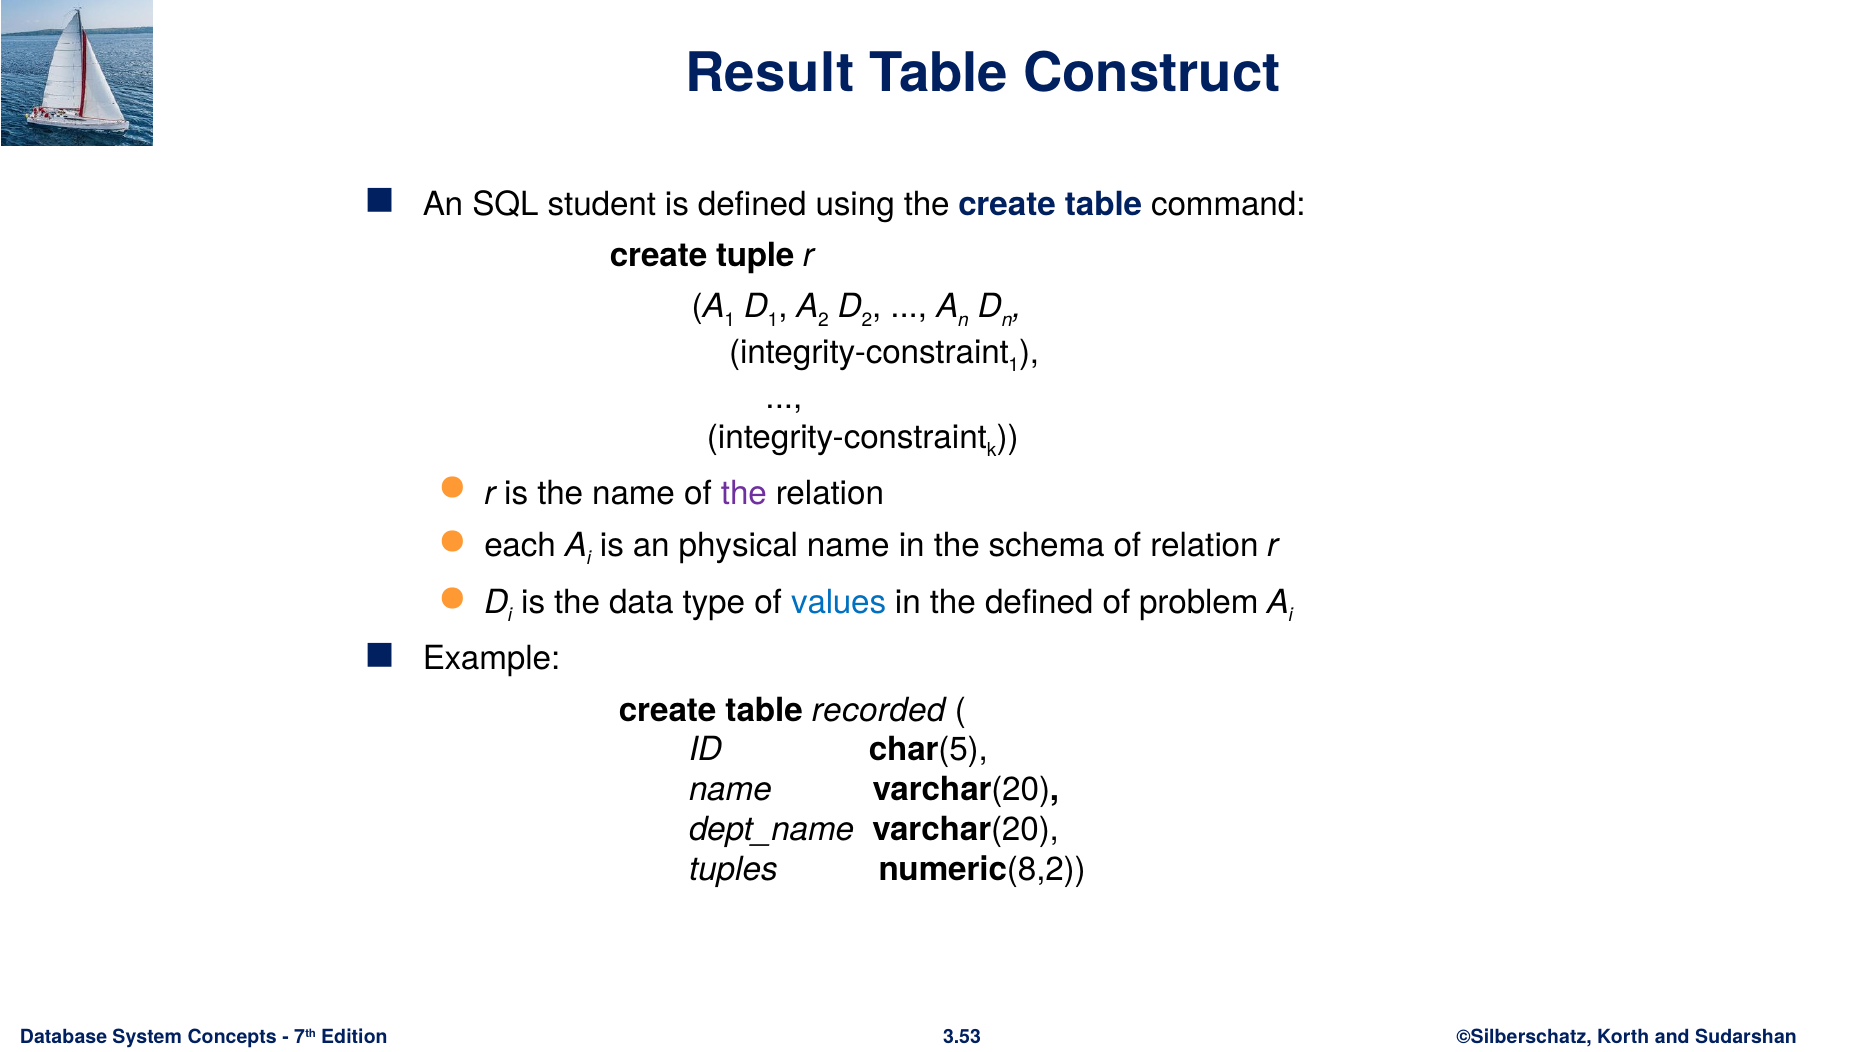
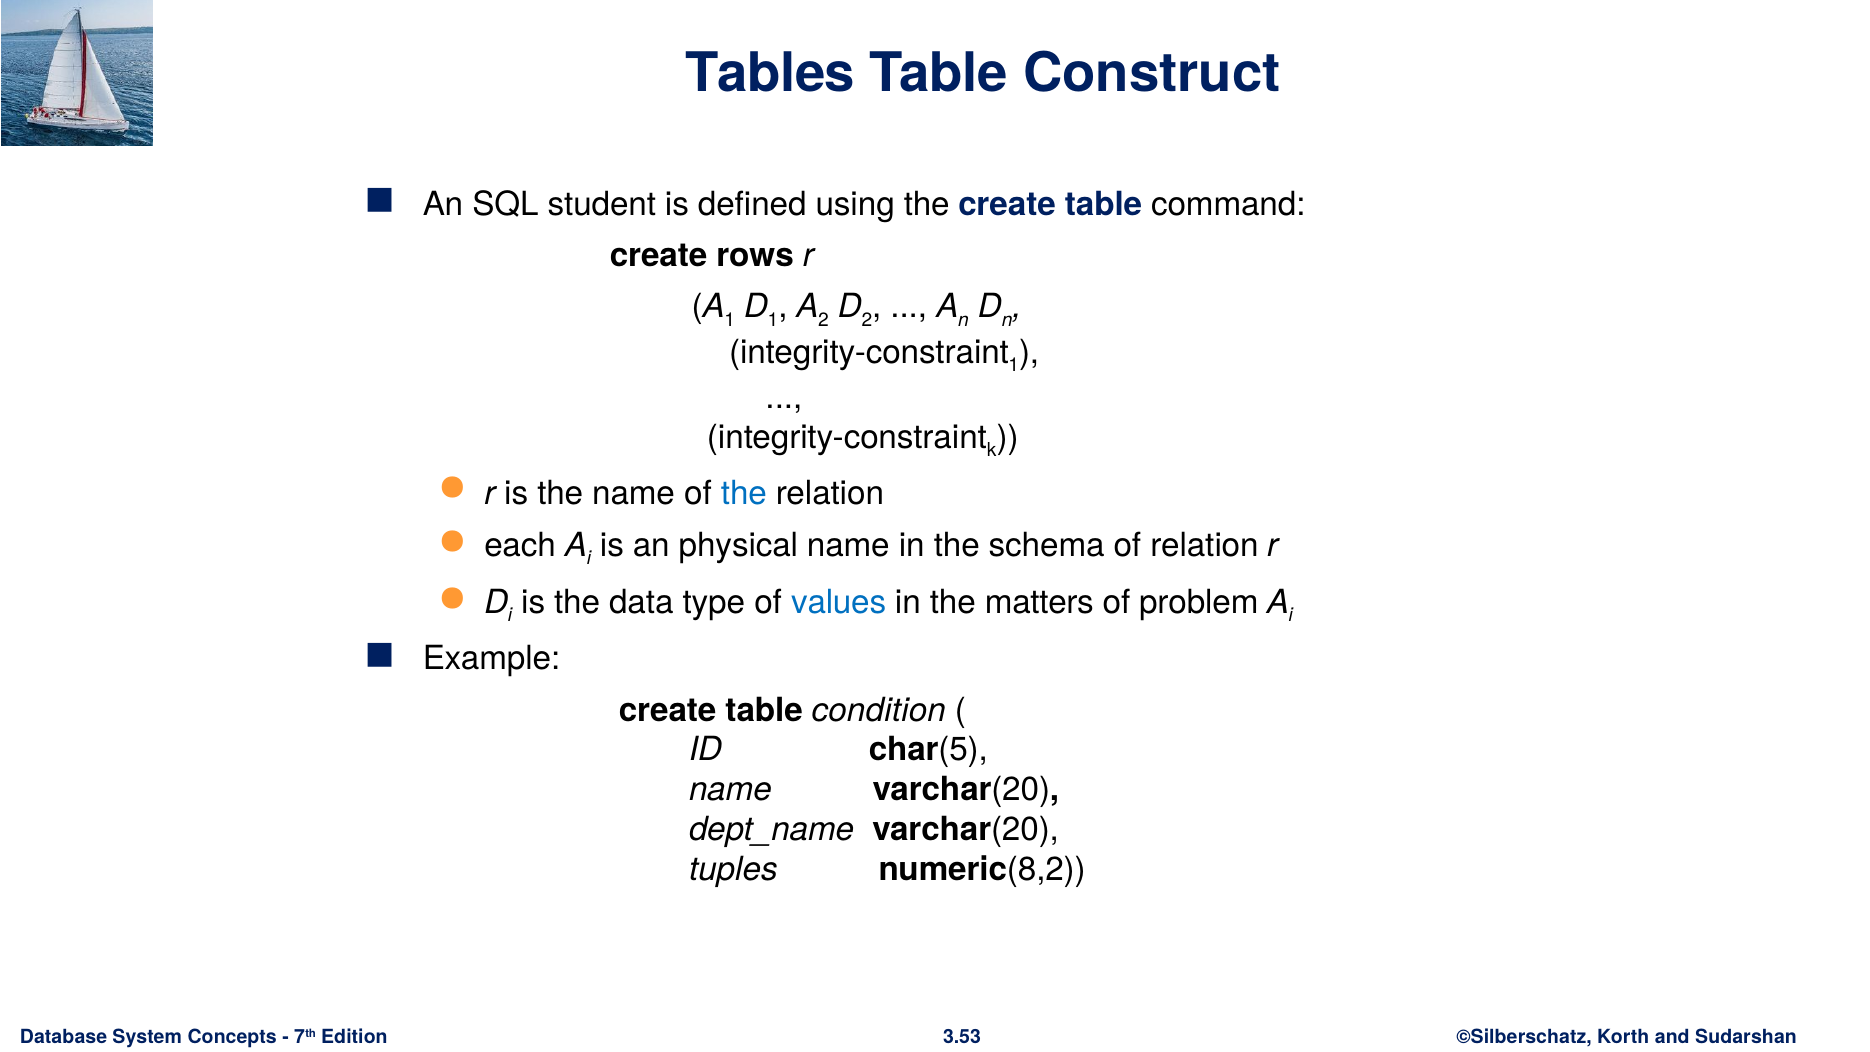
Result: Result -> Tables (770, 73)
tuple: tuple -> rows (755, 256)
the colour: purple -> blue (744, 494)
the defined: defined -> matters (1039, 602)
recorded: recorded -> condition (879, 710)
